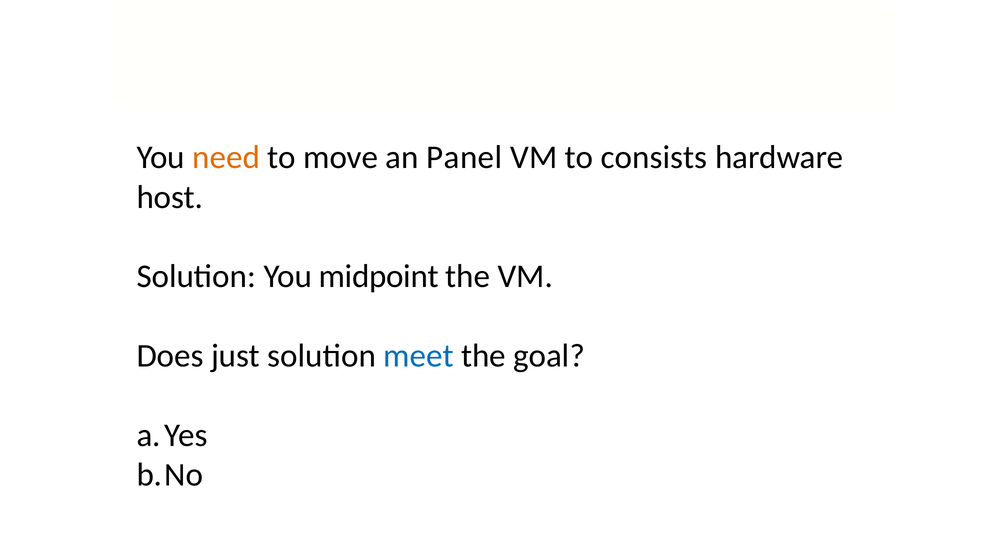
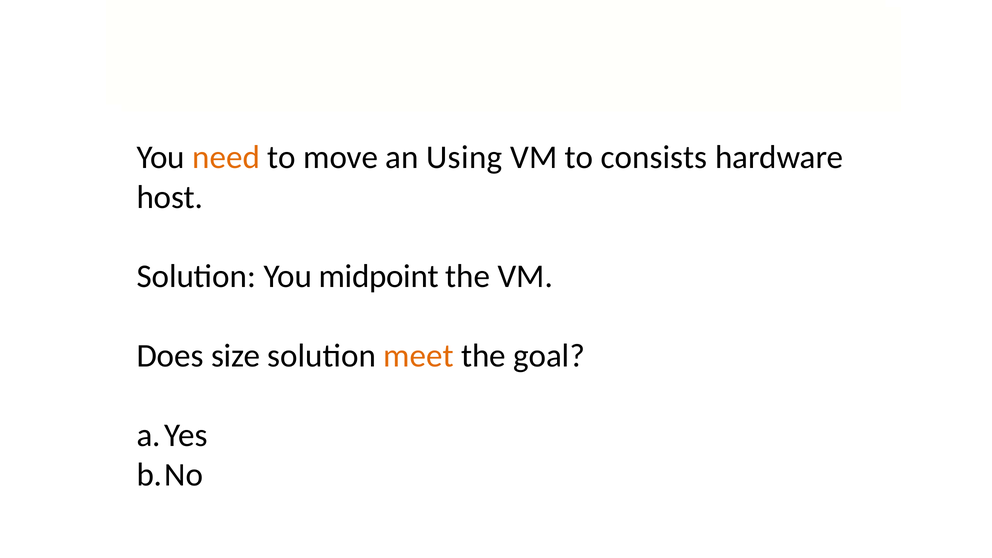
Panel: Panel -> Using (464, 157)
just: just -> size (236, 356)
meet colour: blue -> orange (419, 356)
